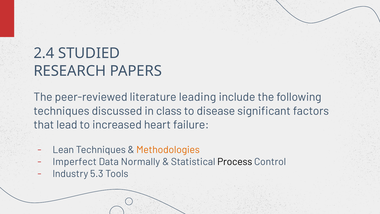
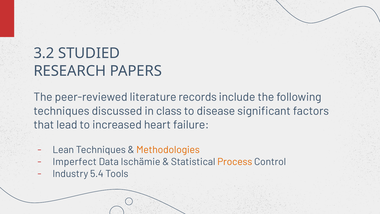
2.4: 2.4 -> 3.2 (44, 53)
leading: leading -> records (198, 97)
Normally: Normally -> Ischämie (141, 162)
Process colour: black -> orange (235, 162)
5.3: 5.3 -> 5.4 (97, 174)
